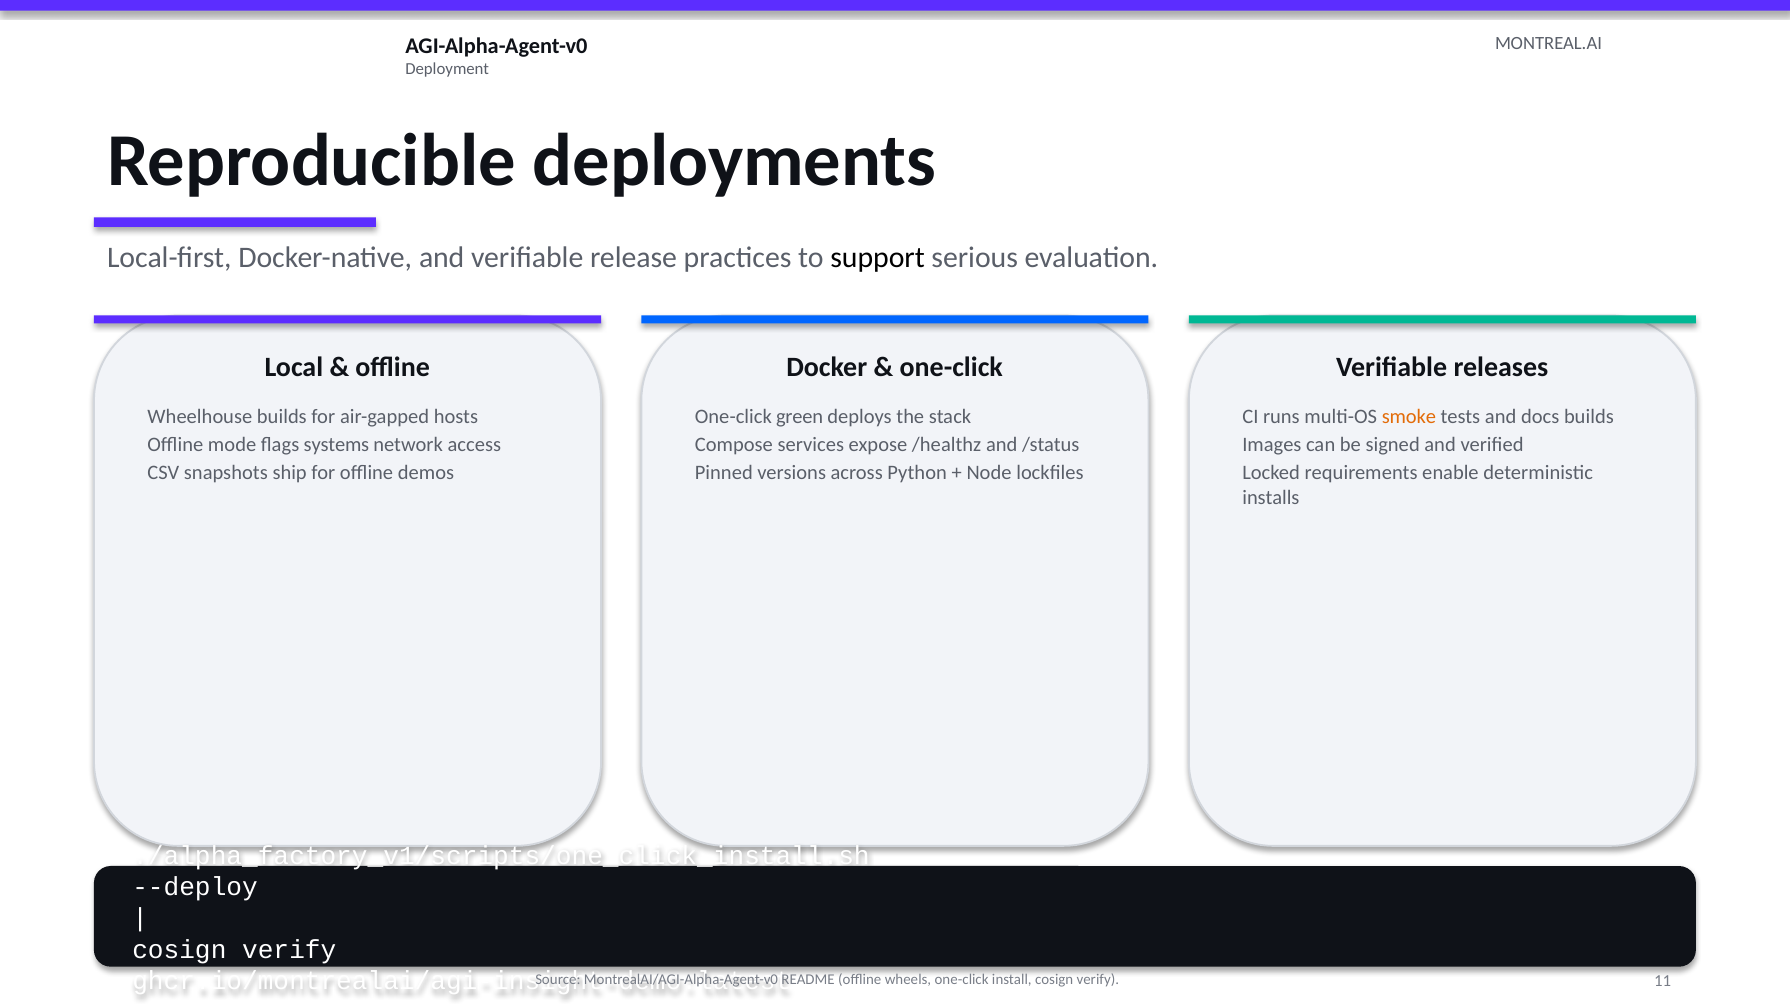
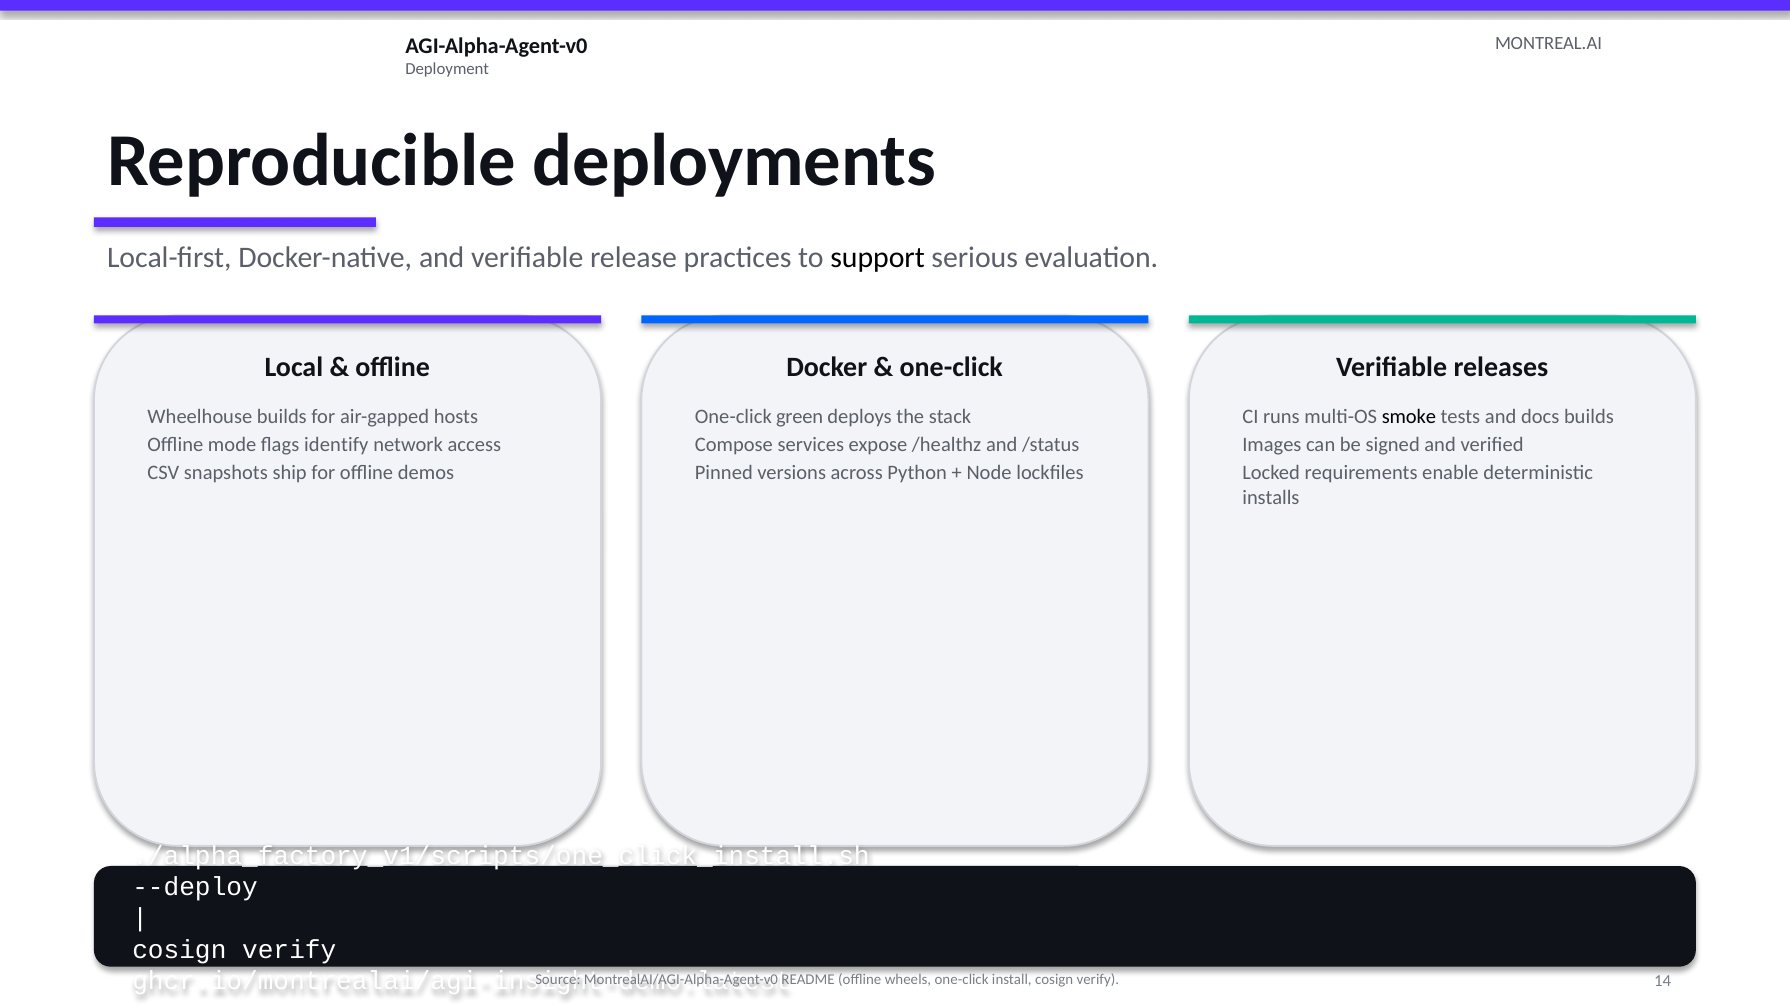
smoke colour: orange -> black (1409, 416)
systems: systems -> identify (336, 445)
11: 11 -> 14 (1663, 980)
